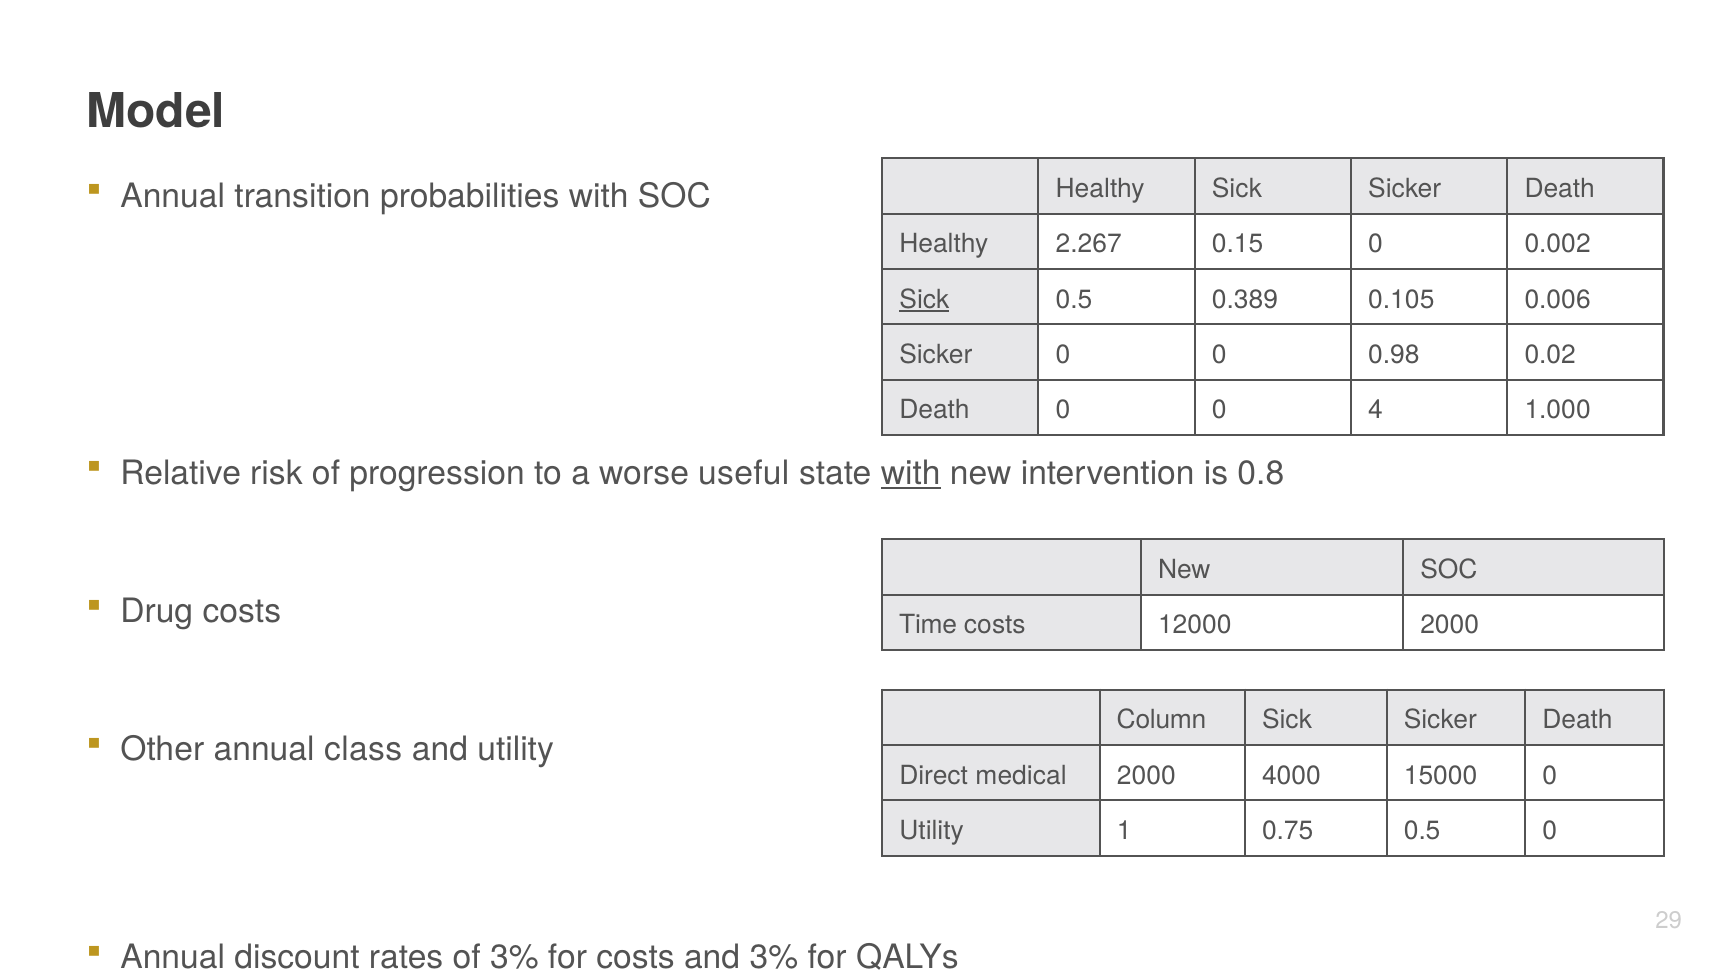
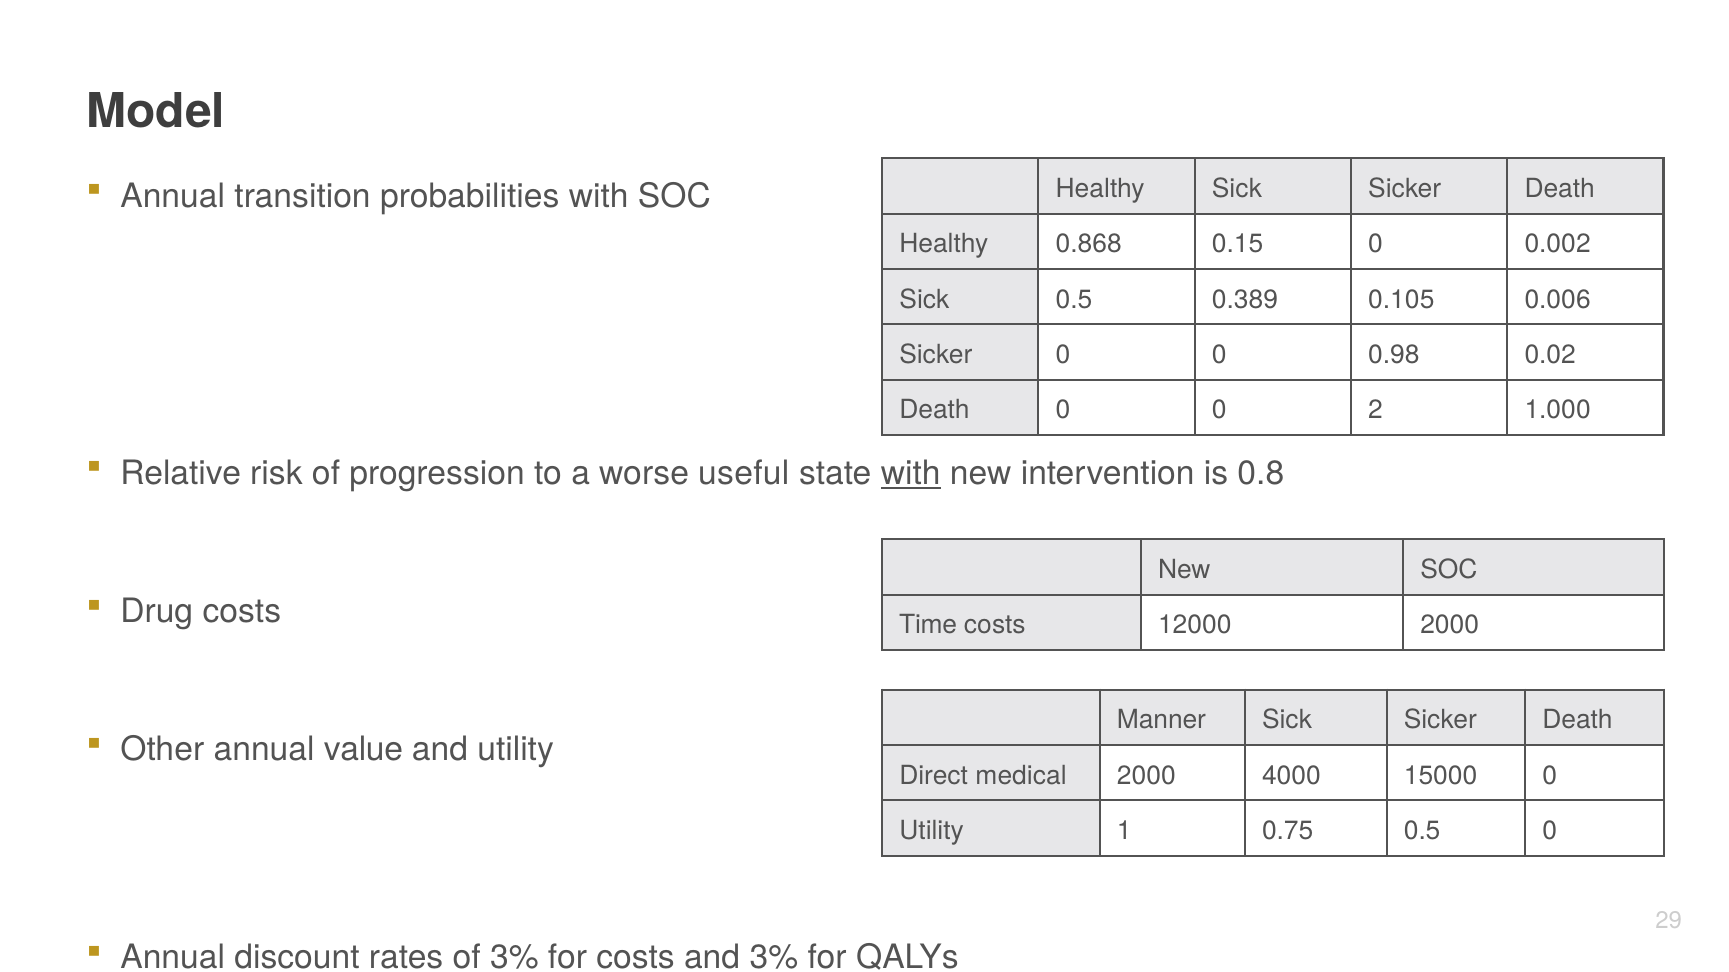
2.267: 2.267 -> 0.868 (1089, 244)
Sick underline: present -> none (924, 300)
4: 4 -> 2 (1376, 410)
Column: Column -> Manner (1161, 720)
class: class -> value (363, 750)
